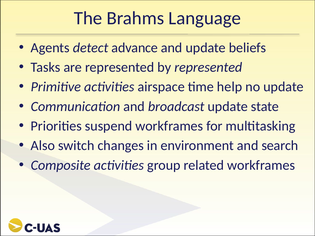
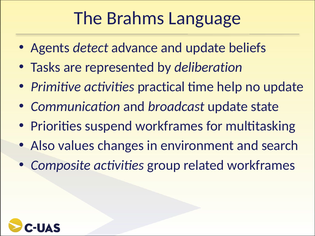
by represented: represented -> deliberation (208, 67)
airspace: airspace -> practical (161, 87)
switch: switch -> values (76, 146)
